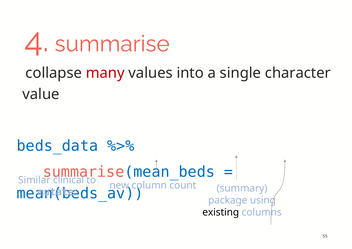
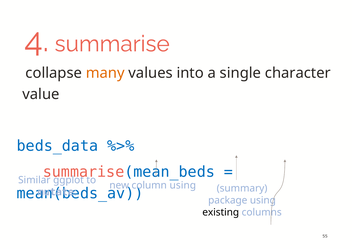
many colour: red -> orange (105, 73)
clinical: clinical -> ggplot (68, 180)
column count: count -> using (183, 185)
